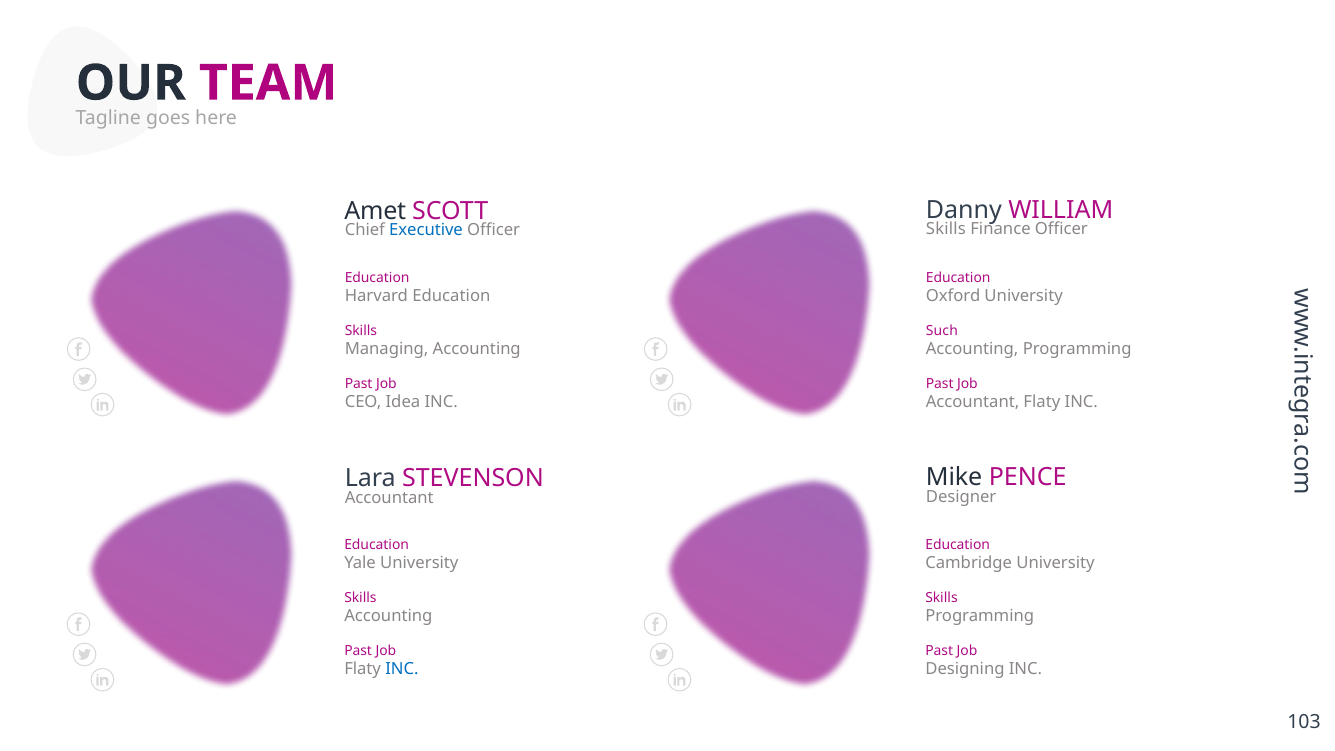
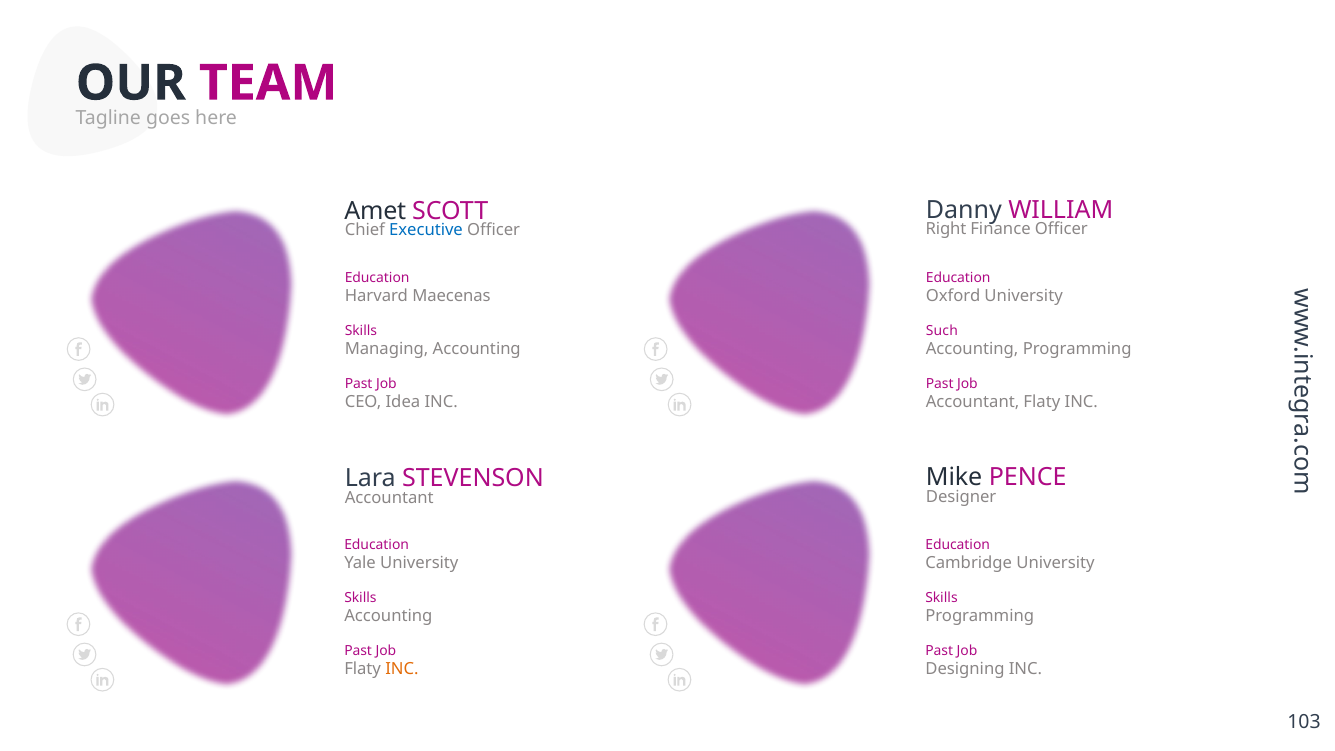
Skills: Skills -> Right (946, 229)
Harvard Education: Education -> Maecenas (451, 296)
INC colour: blue -> orange (402, 669)
